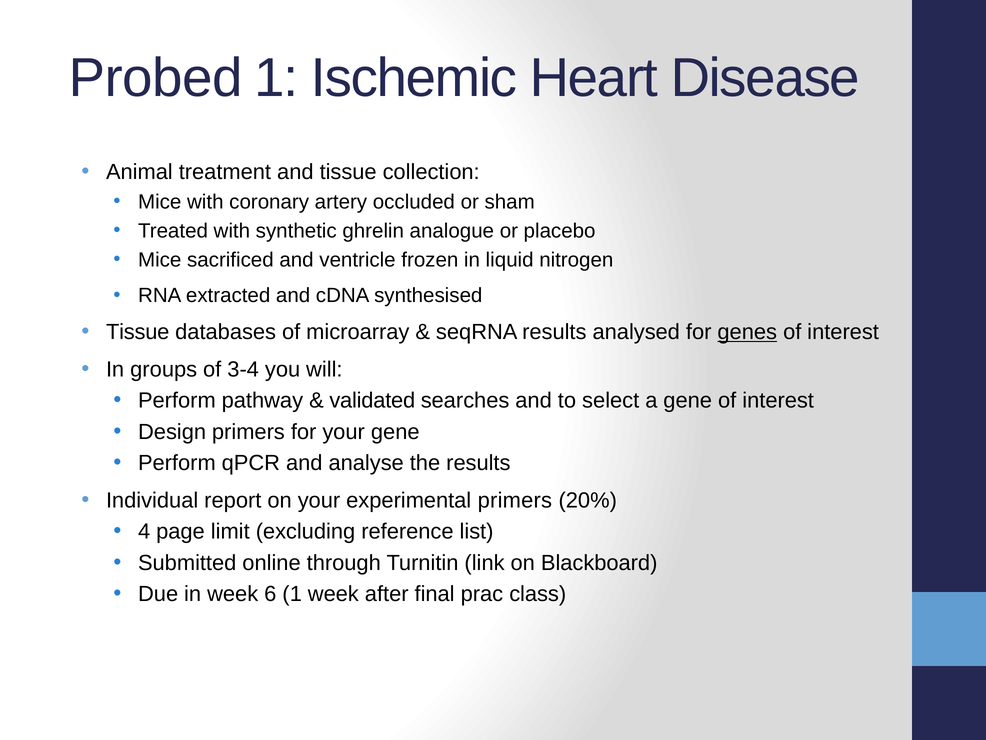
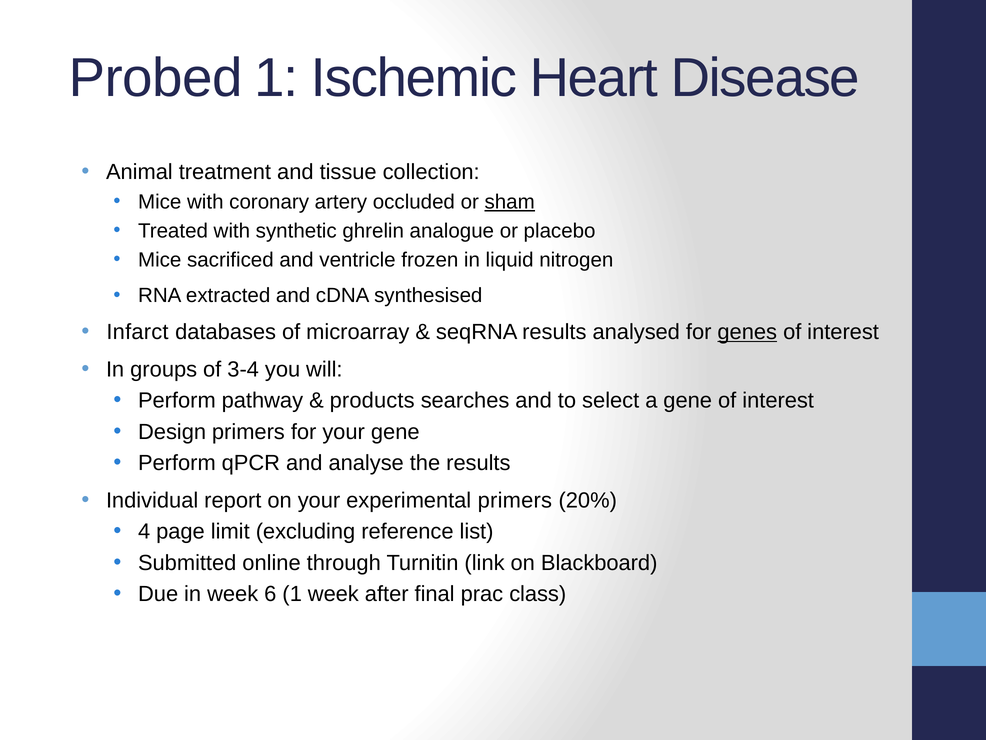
sham underline: none -> present (510, 202)
Tissue: Tissue -> Infarct (138, 332)
validated: validated -> products (372, 400)
